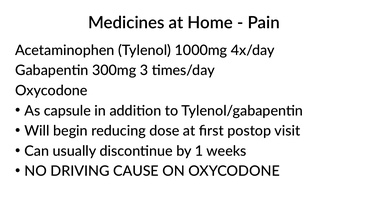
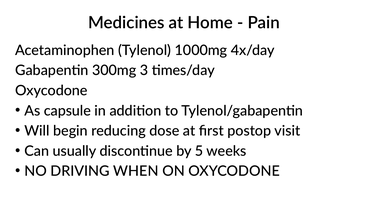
1: 1 -> 5 (199, 151)
CAUSE: CAUSE -> WHEN (136, 171)
